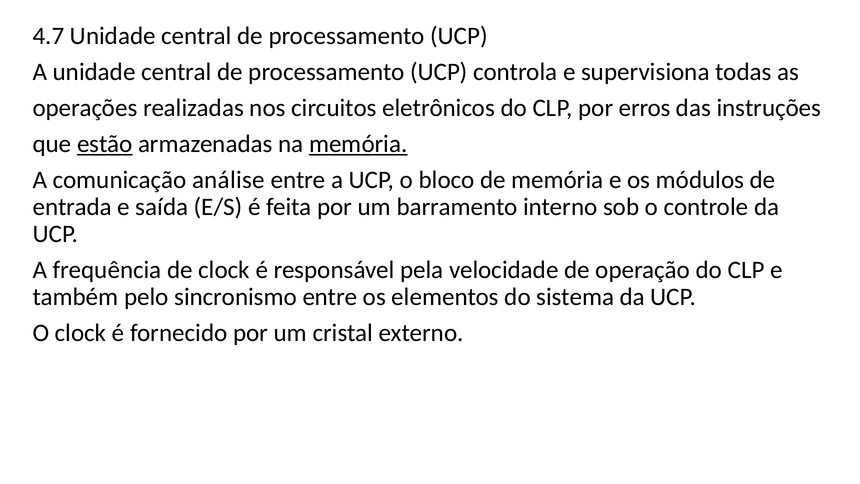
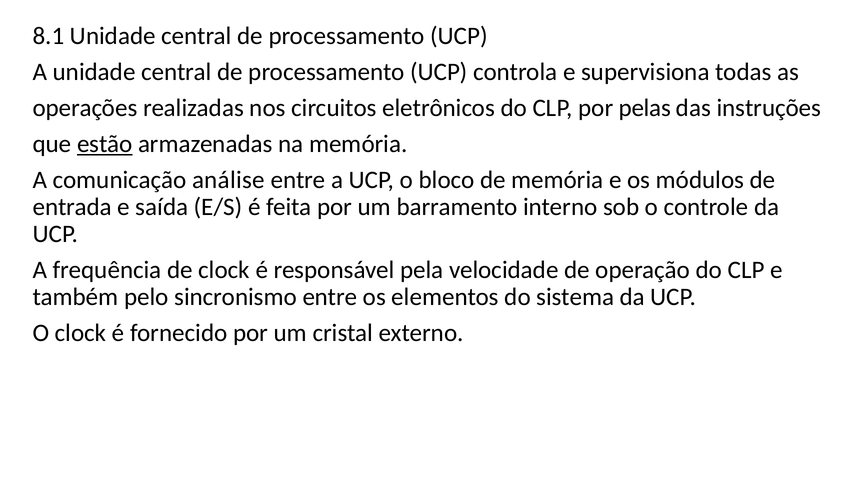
4.7: 4.7 -> 8.1 (49, 36)
erros: erros -> pelas (645, 108)
memória underline: present -> none (358, 144)
